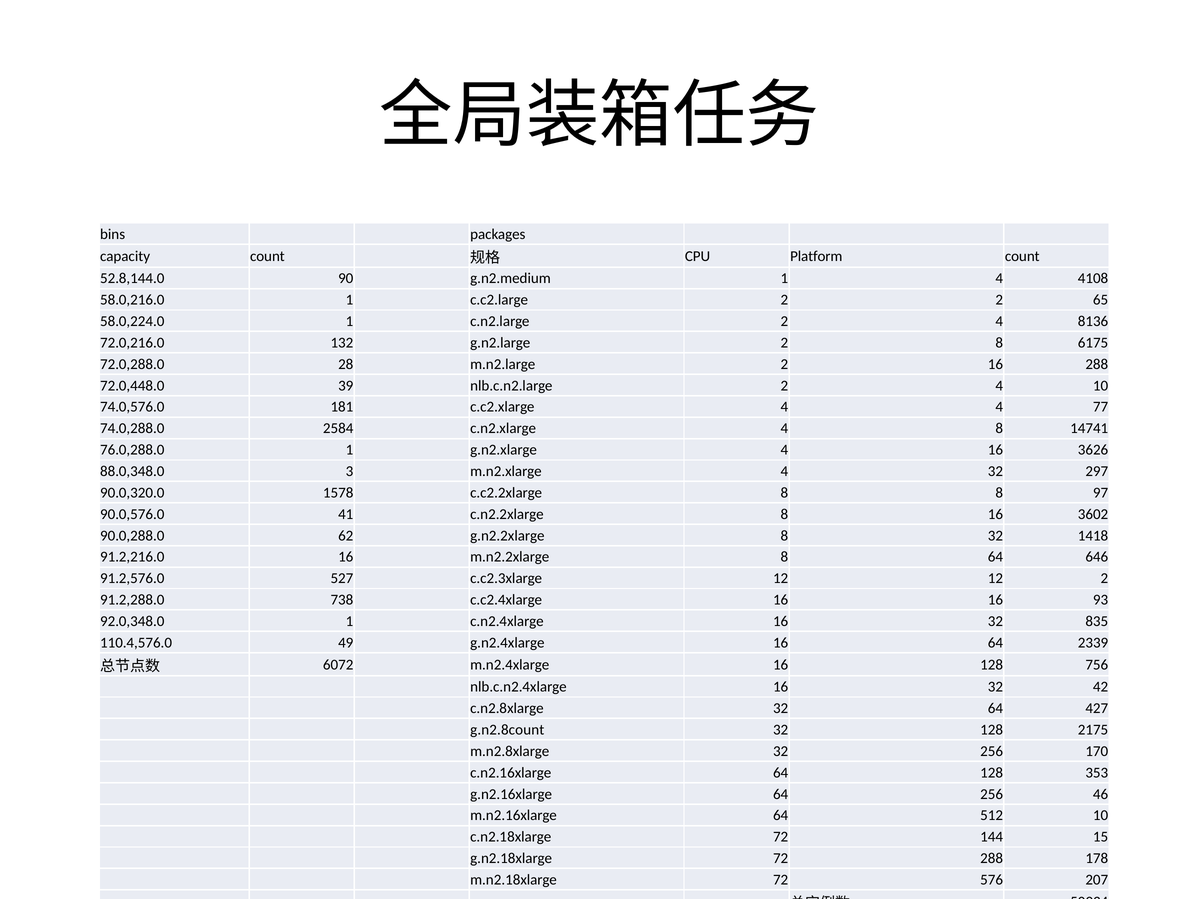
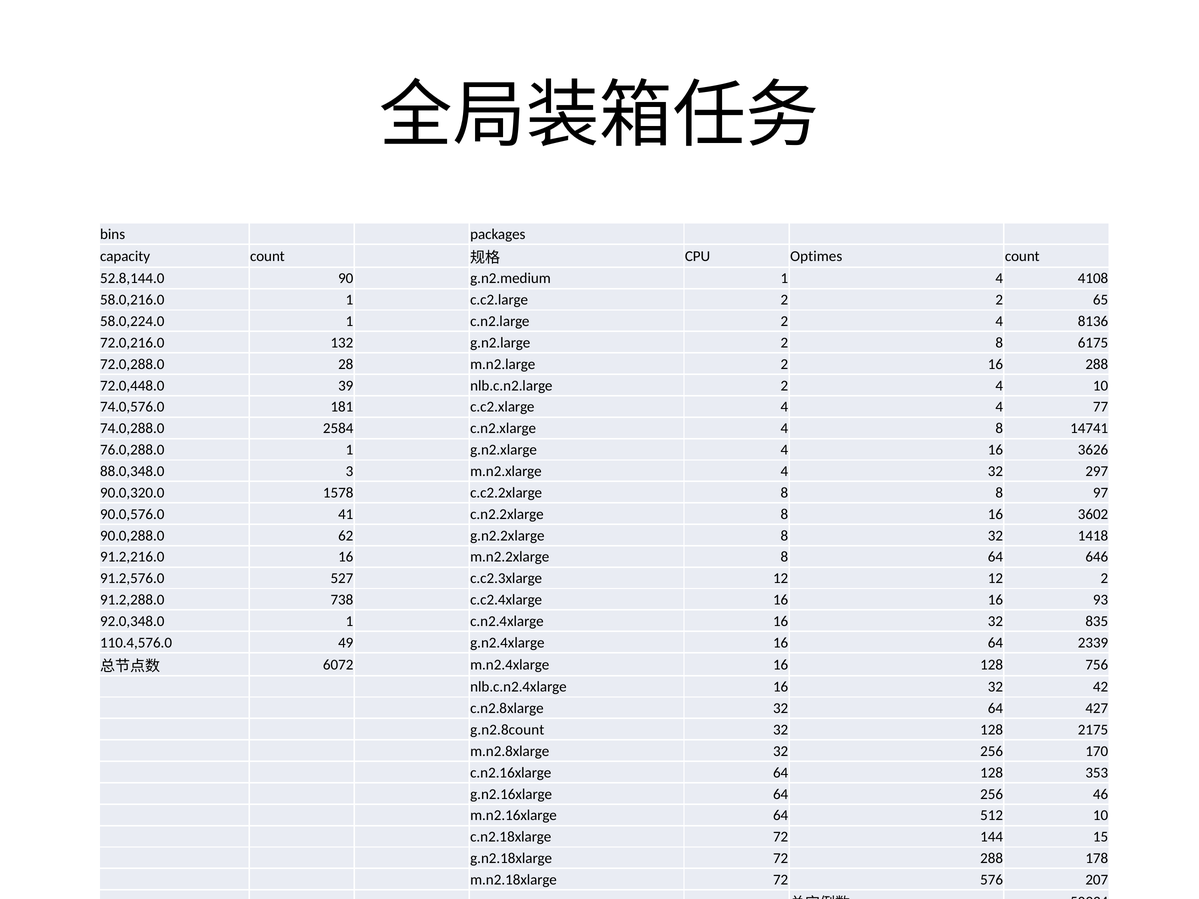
Platform: Platform -> Optimes (816, 256)
